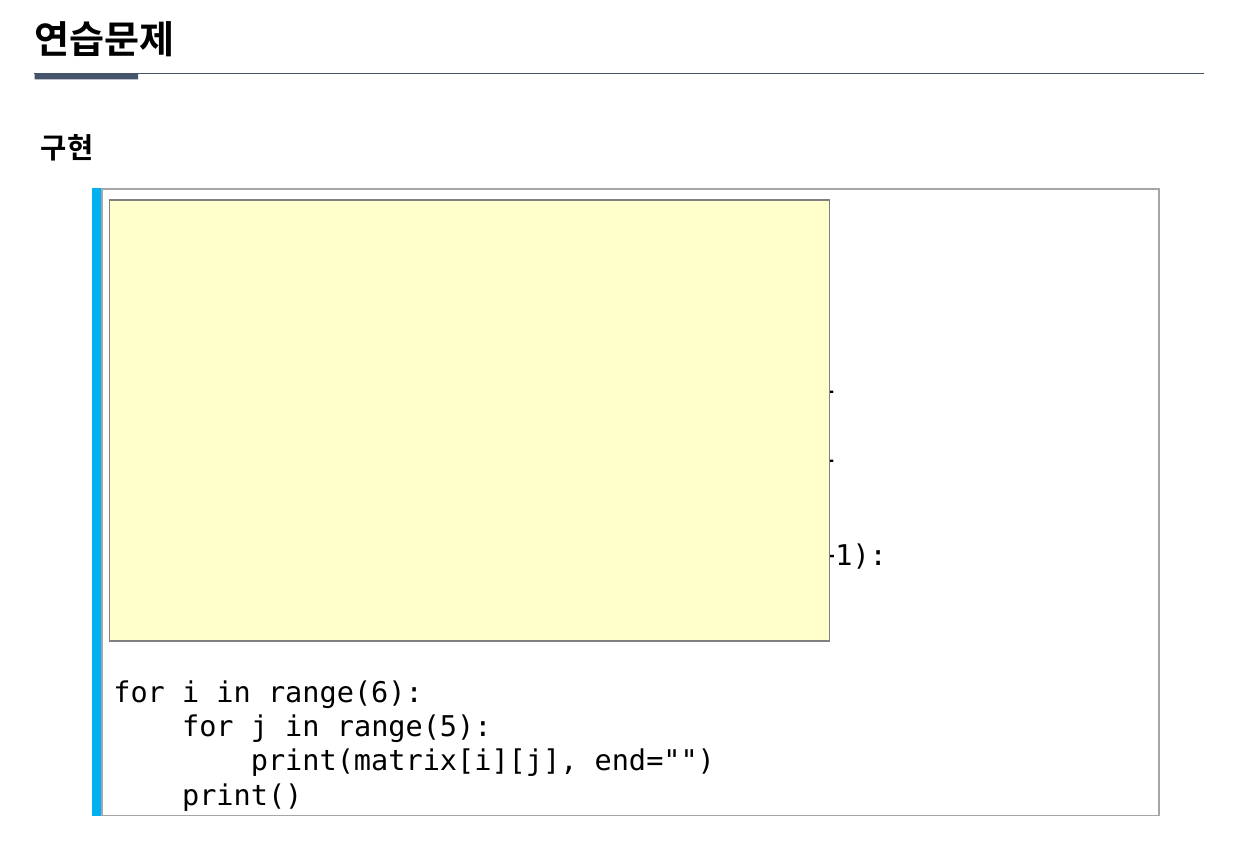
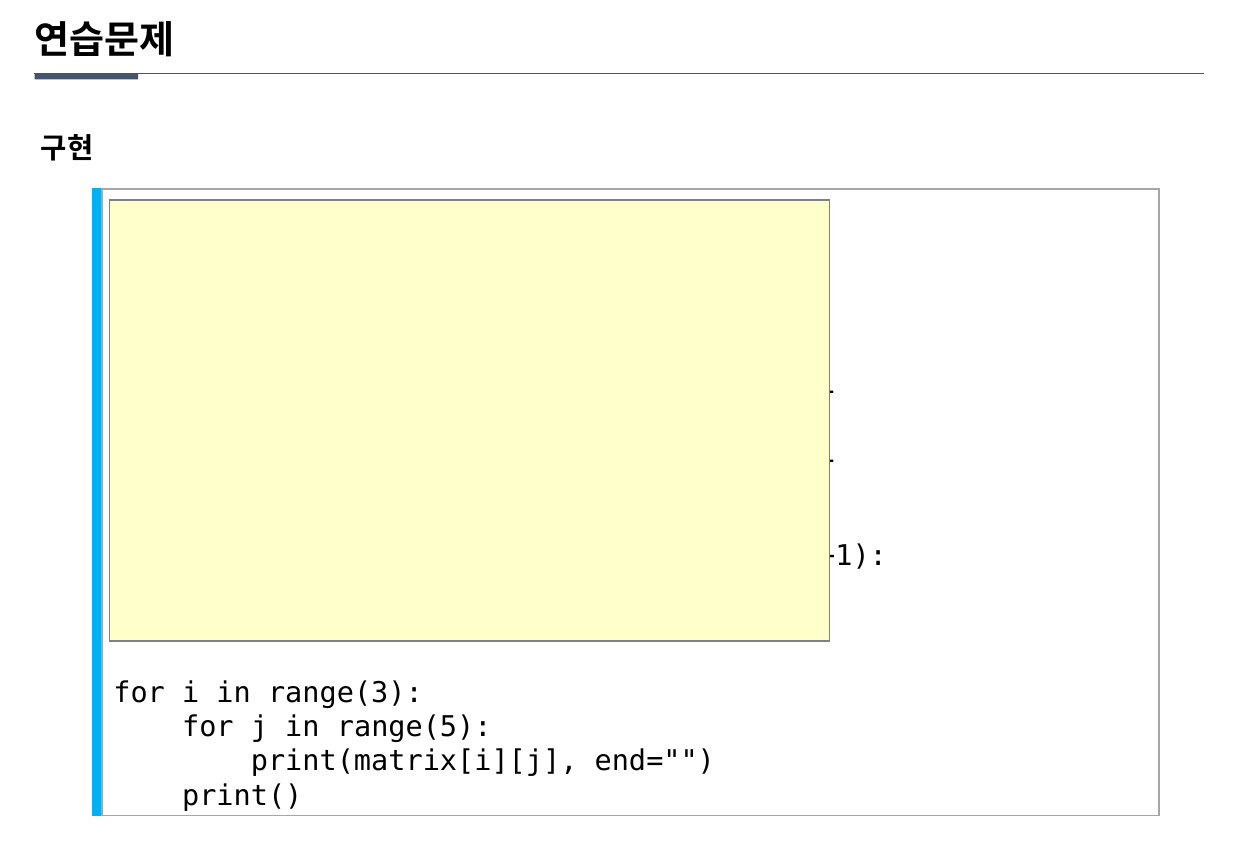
range(6: range(6 -> range(3 (345, 693)
